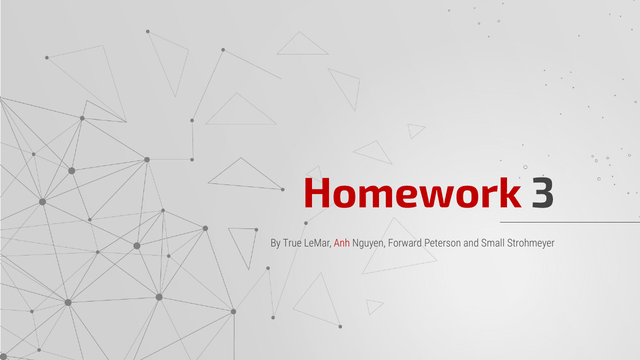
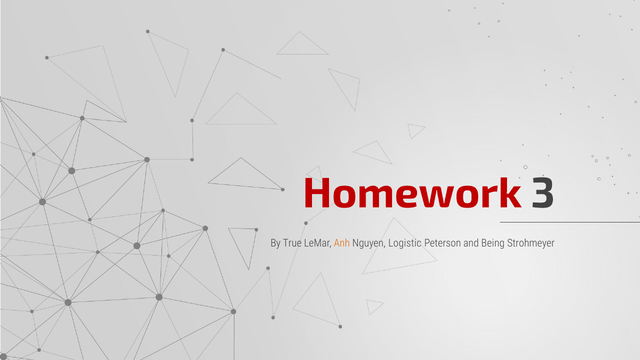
Anh colour: red -> orange (342, 243)
Forward: Forward -> Logistic (405, 243)
Small: Small -> Being (493, 243)
